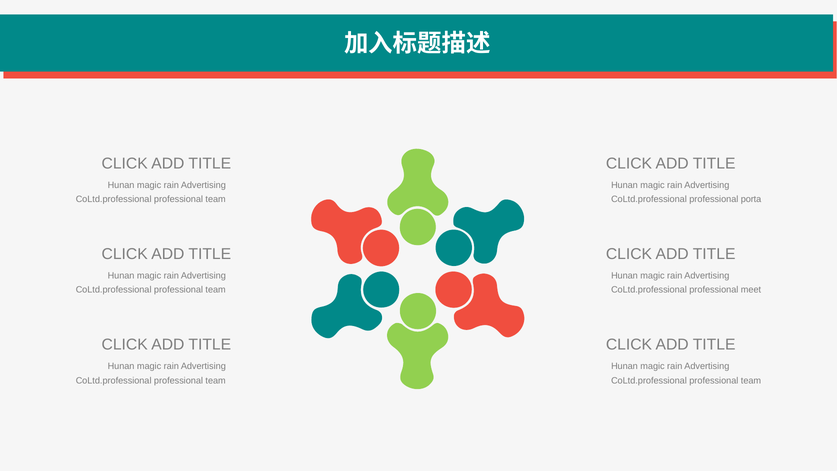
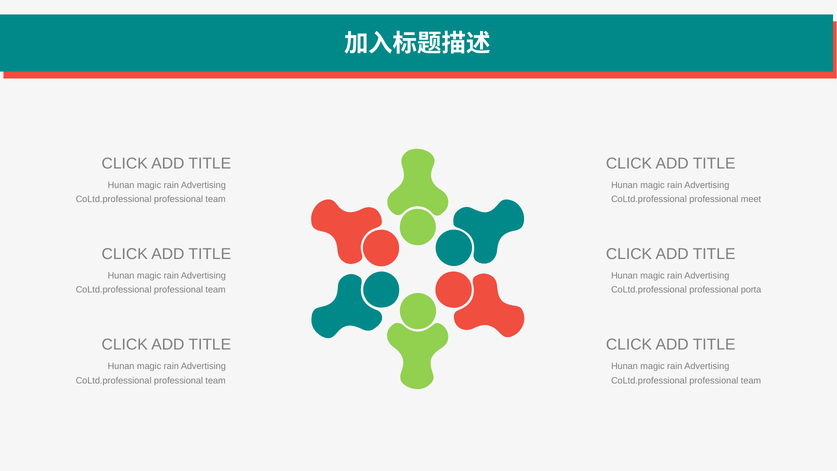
porta: porta -> meet (751, 199)
meet: meet -> porta (751, 290)
